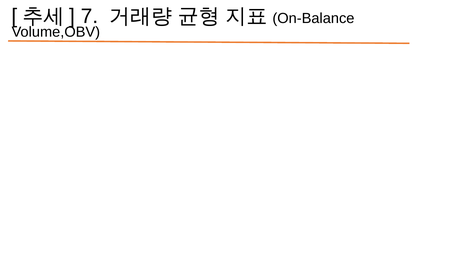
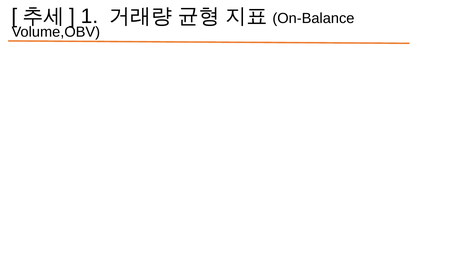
7: 7 -> 1 (90, 16)
